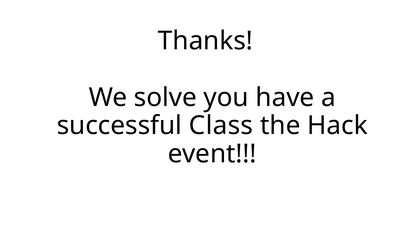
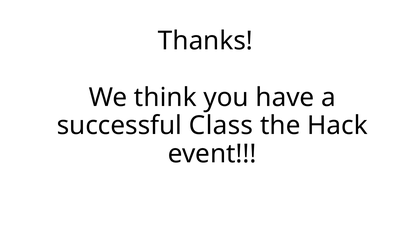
solve: solve -> think (165, 97)
